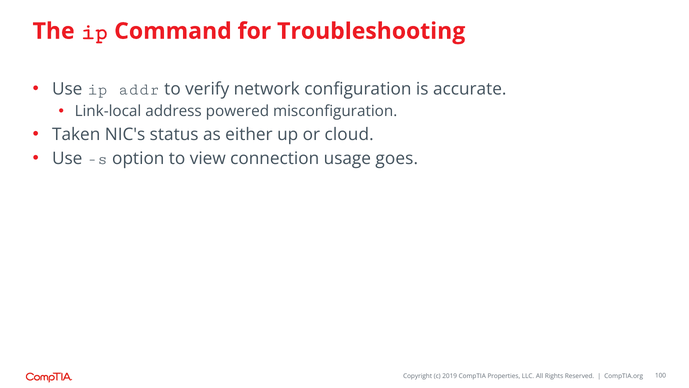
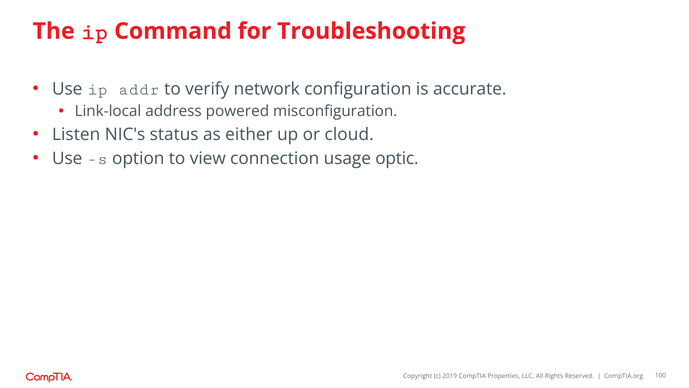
Taken: Taken -> Listen (76, 134)
goes: goes -> optic (397, 159)
